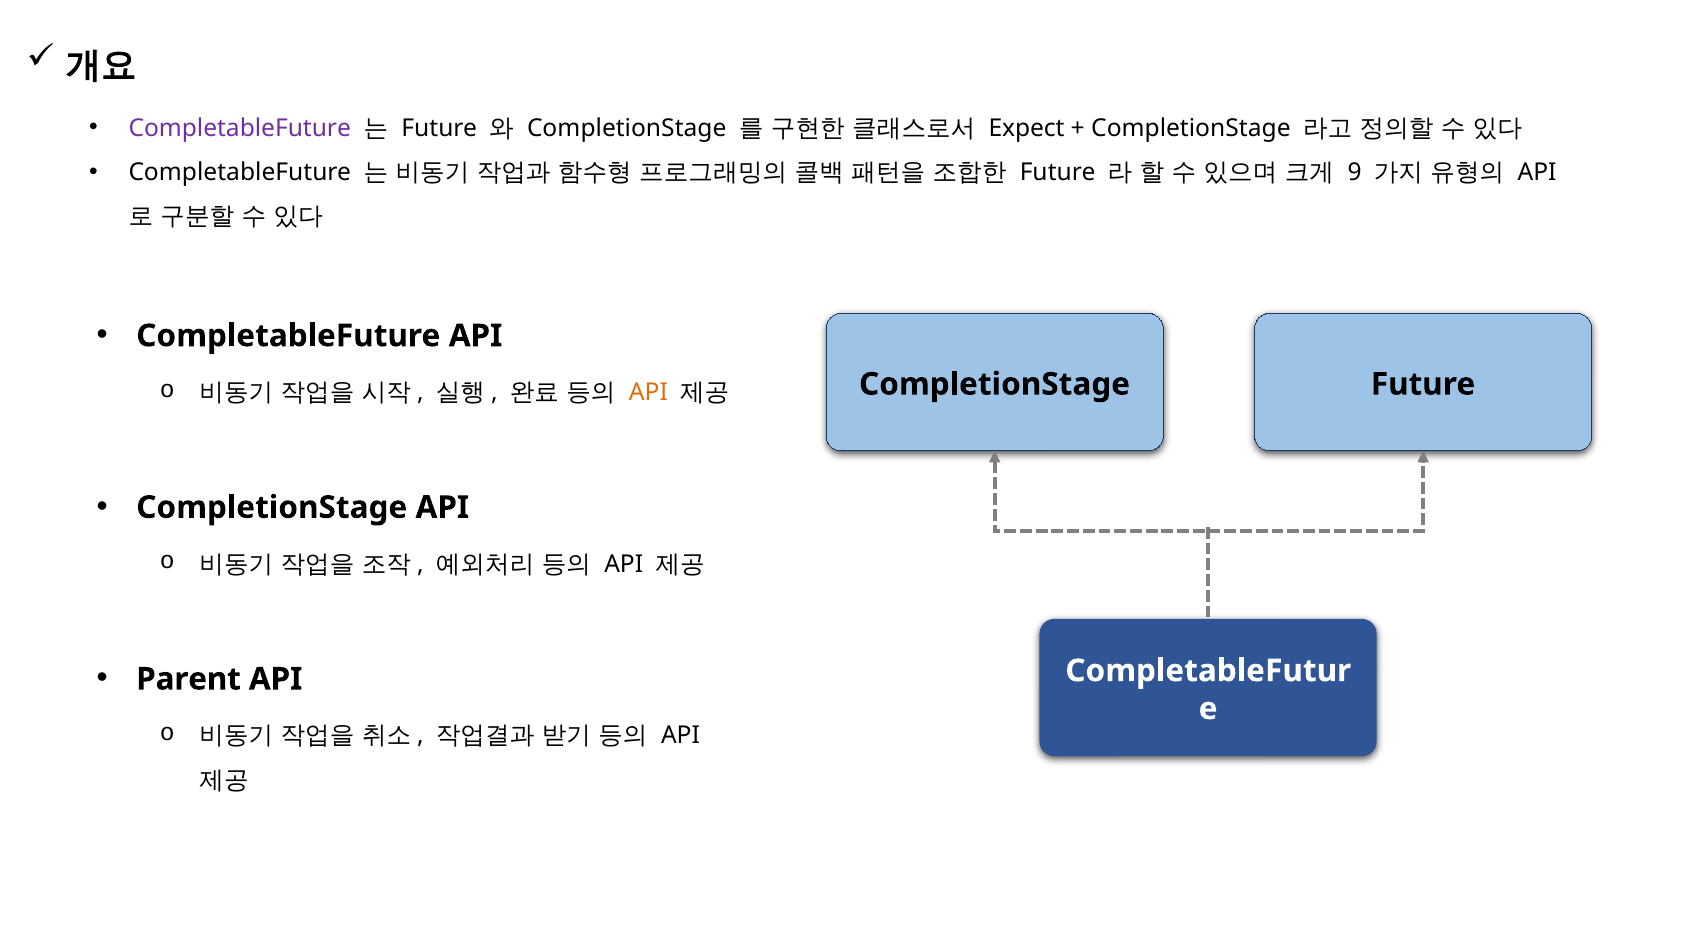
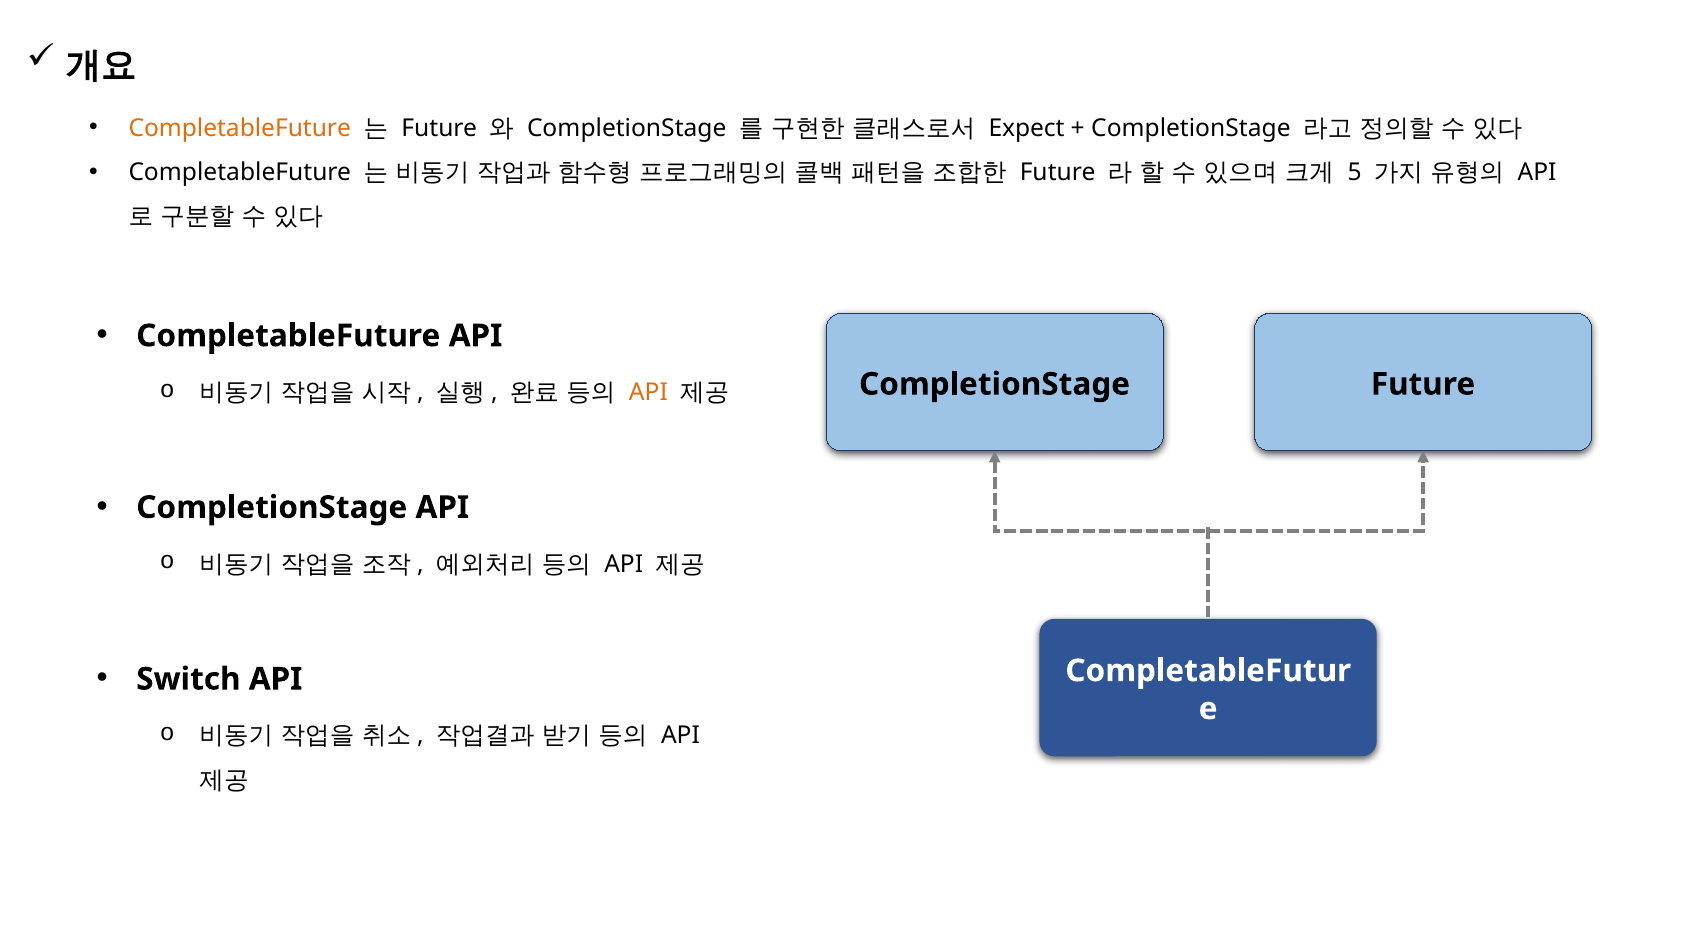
CompletableFuture colour: purple -> orange (240, 128)
9: 9 -> 5 (1355, 172)
Parent: Parent -> Switch (188, 679)
